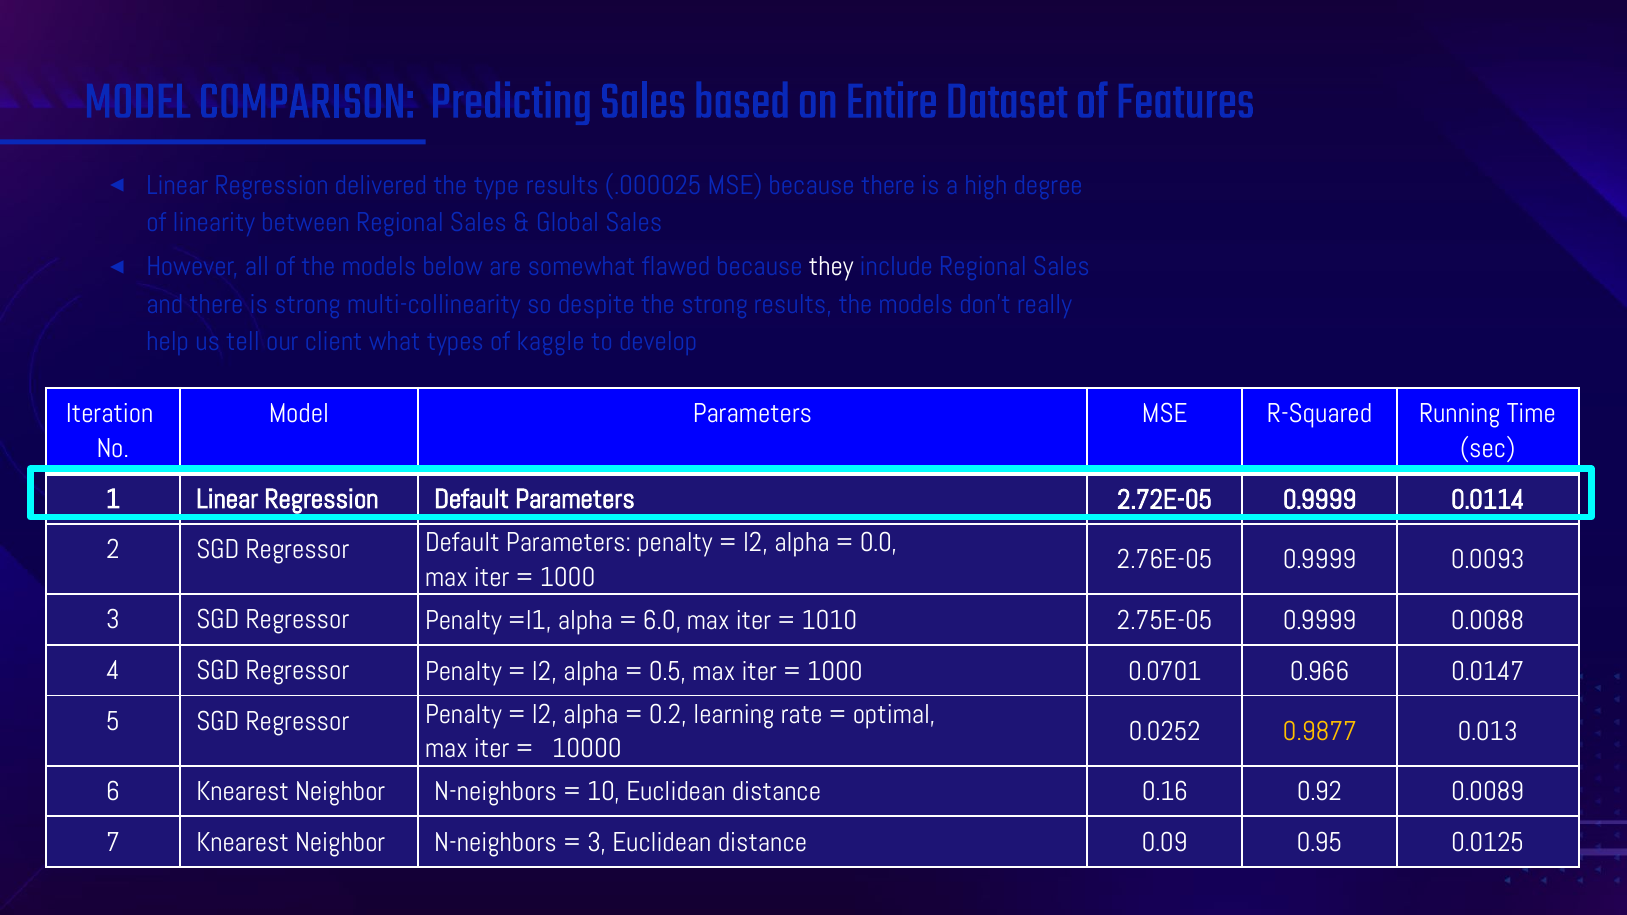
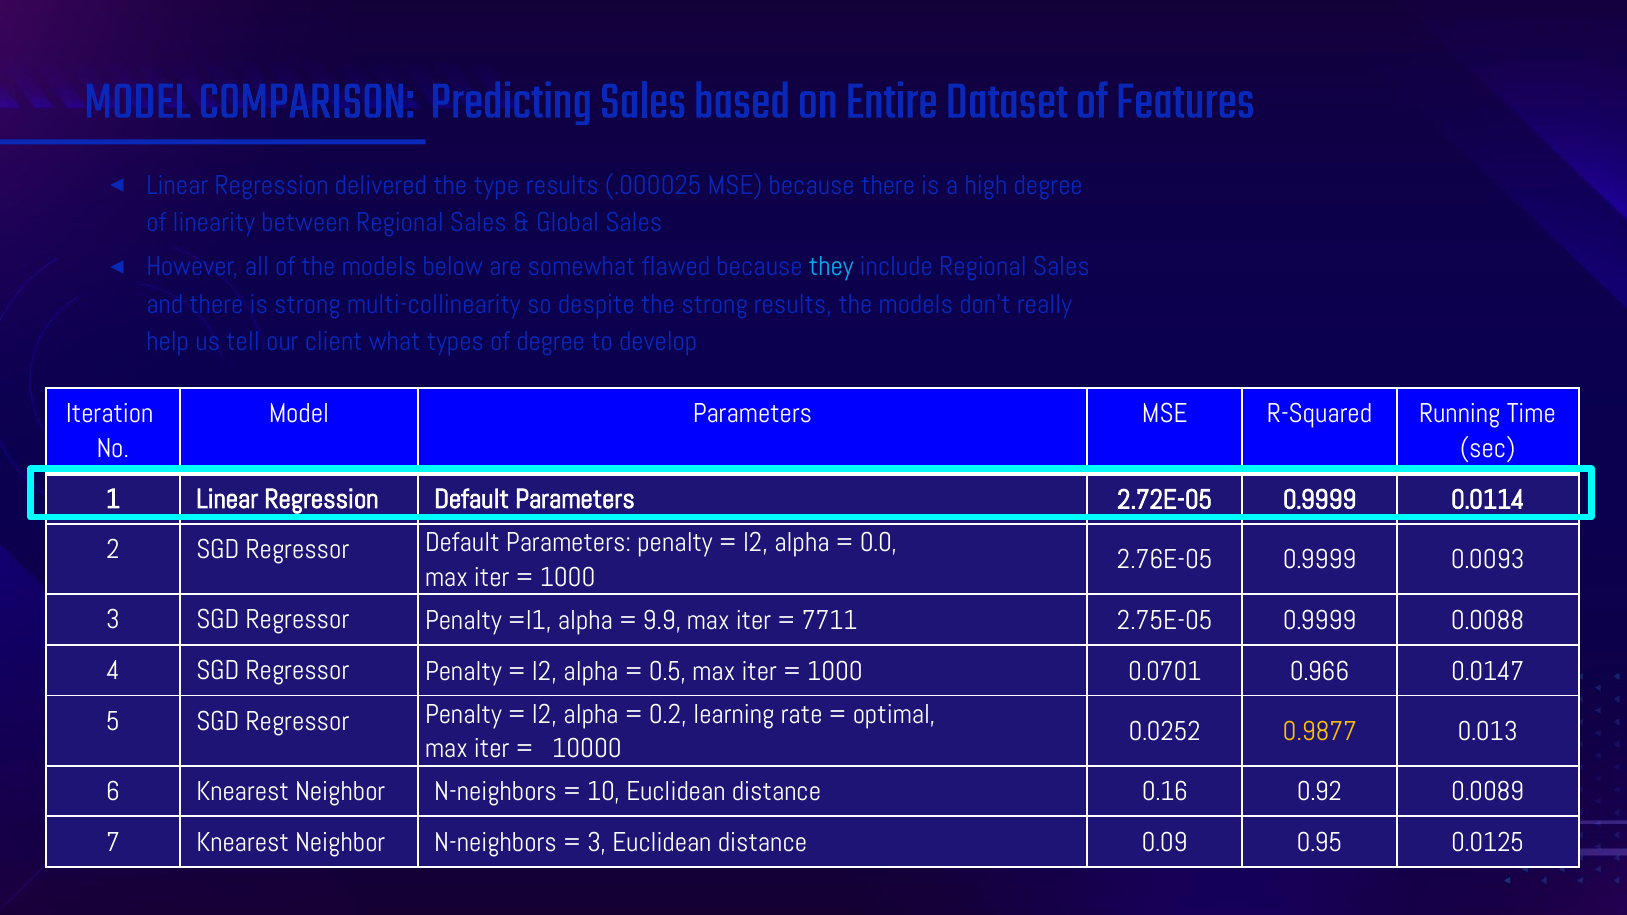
they colour: white -> light blue (831, 267)
of kaggle: kaggle -> degree (551, 342)
6.0: 6.0 -> 9.9 (662, 620)
1010: 1010 -> 7711 (829, 620)
